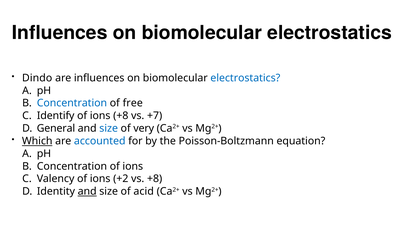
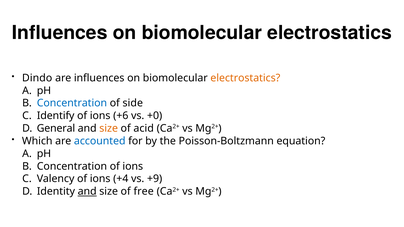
electrostatics colour: blue -> orange (245, 78)
free: free -> side (133, 103)
ions +8: +8 -> +6 (121, 116)
+7: +7 -> +0 (155, 116)
size colour: blue -> orange (109, 129)
very: very -> acid (144, 129)
Which underline: present -> none (37, 141)
+2: +2 -> +4 (121, 179)
vs +8: +8 -> +9 (155, 179)
acid: acid -> free (144, 192)
